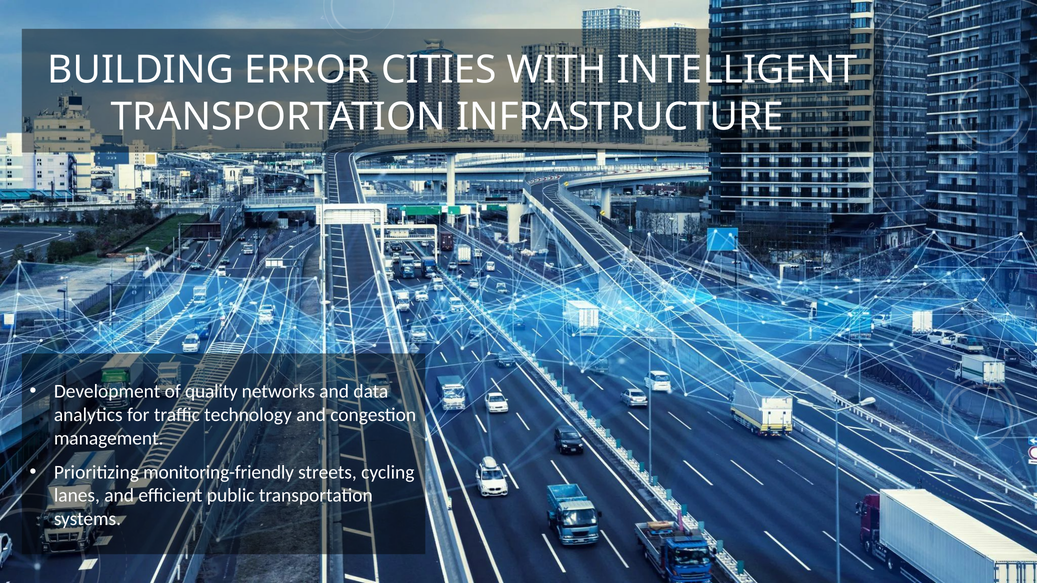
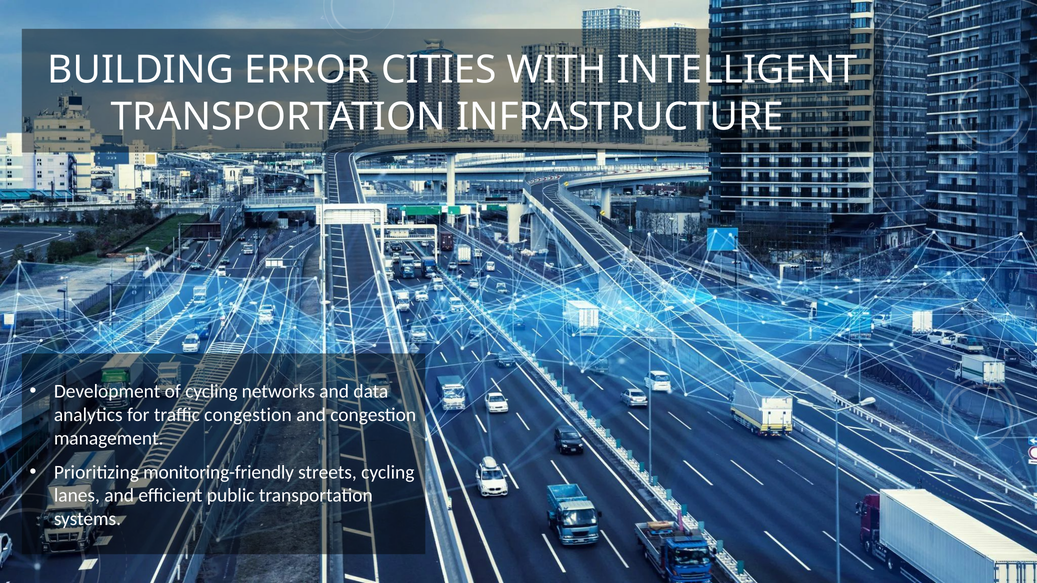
of quality: quality -> cycling (211, 392)
traffic technology: technology -> congestion (248, 415)
